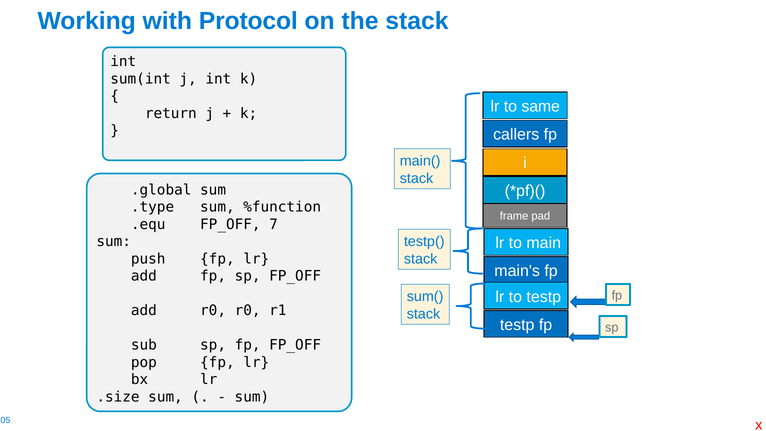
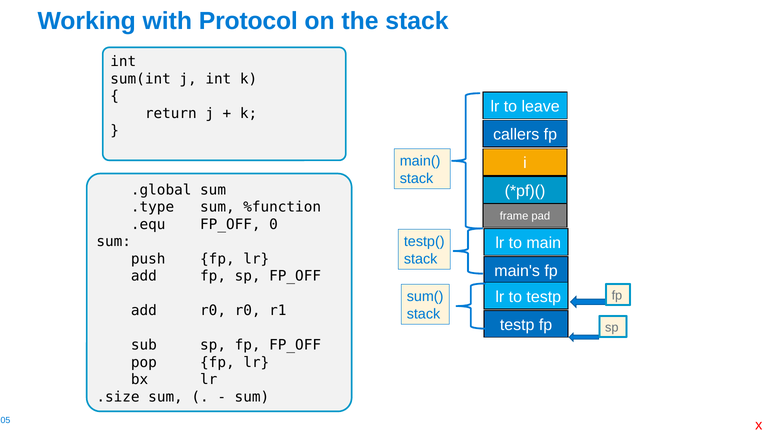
same: same -> leave (541, 107)
7: 7 -> 0 (273, 224)
